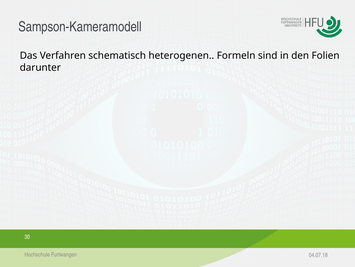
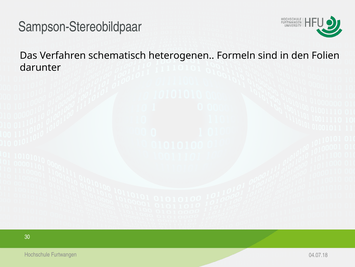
Sampson-Kameramodell: Sampson-Kameramodell -> Sampson-Stereobildpaar (80, 27)
